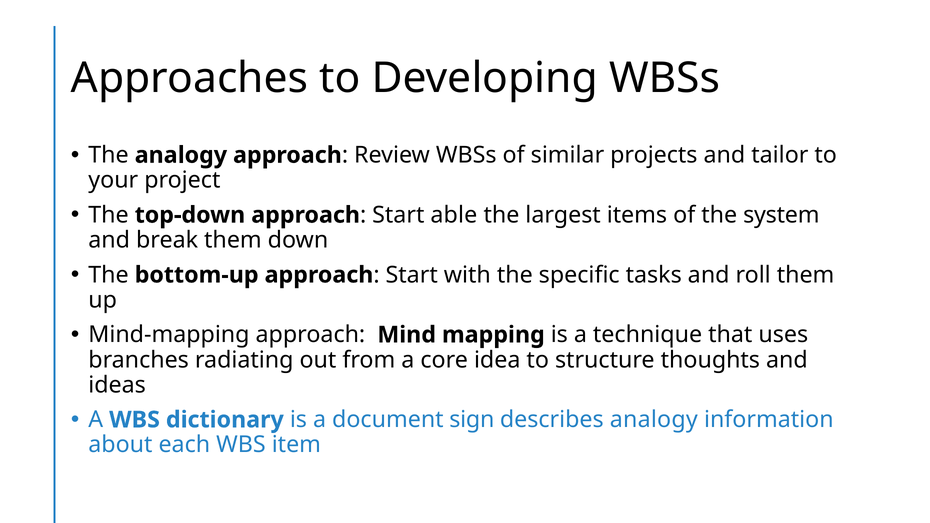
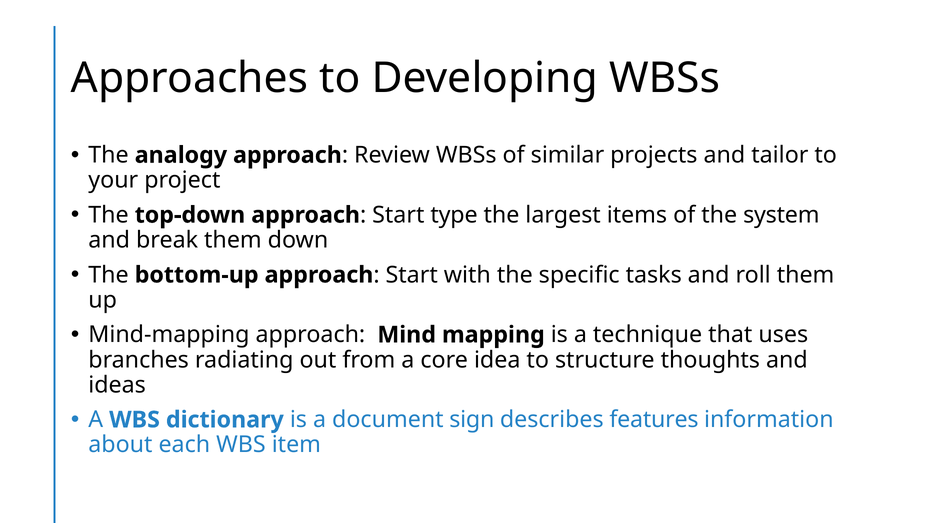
able: able -> type (454, 215)
describes analogy: analogy -> features (654, 420)
